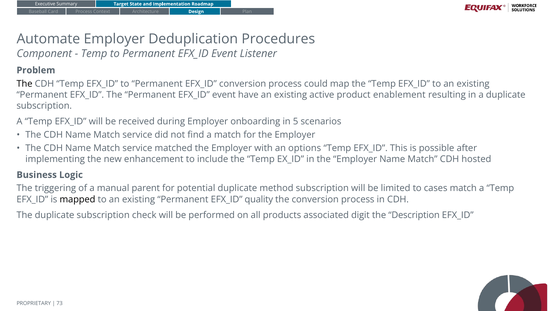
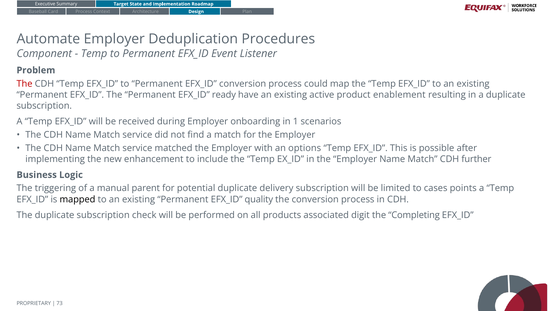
The colour: black -> red (24, 84)
The Permanent EFX_ID event: event -> ready (224, 95)
5: 5 -> 1 (296, 121)
hosted: hosted -> further (476, 159)
method: method -> delivery (276, 188)
cases match: match -> points (463, 188)
Description: Description -> Completing (414, 215)
